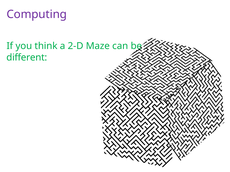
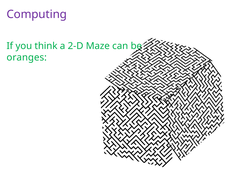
different: different -> oranges (27, 58)
